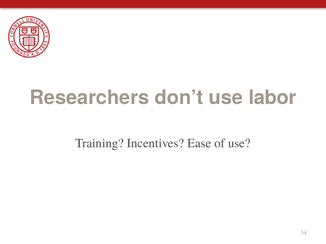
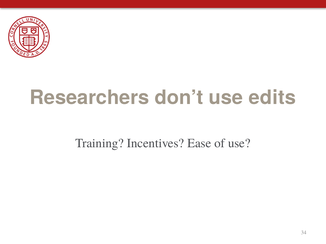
labor: labor -> edits (272, 98)
